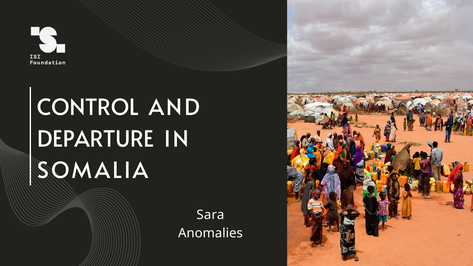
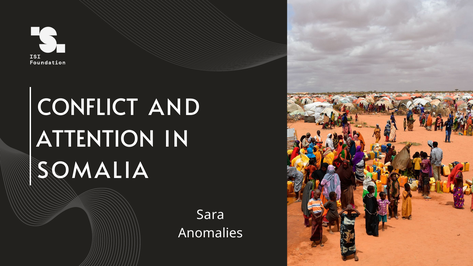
CONTROL: CONTROL -> CONFLICT (88, 108)
DEPARTURE: DEPARTURE -> ATTENTION (96, 139)
